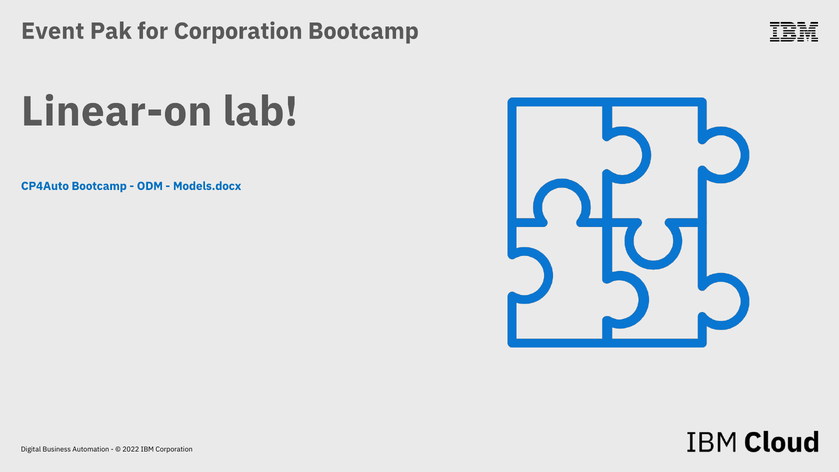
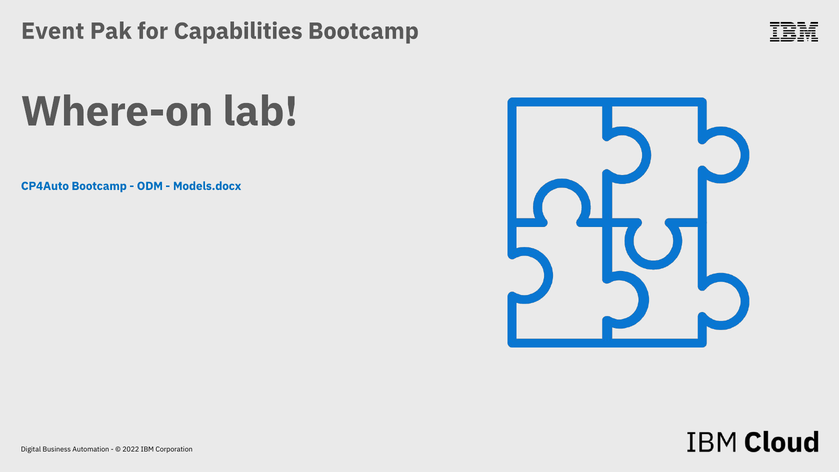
for Corporation: Corporation -> Capabilities (238, 31)
Linear-on: Linear-on -> Where-on (117, 112)
